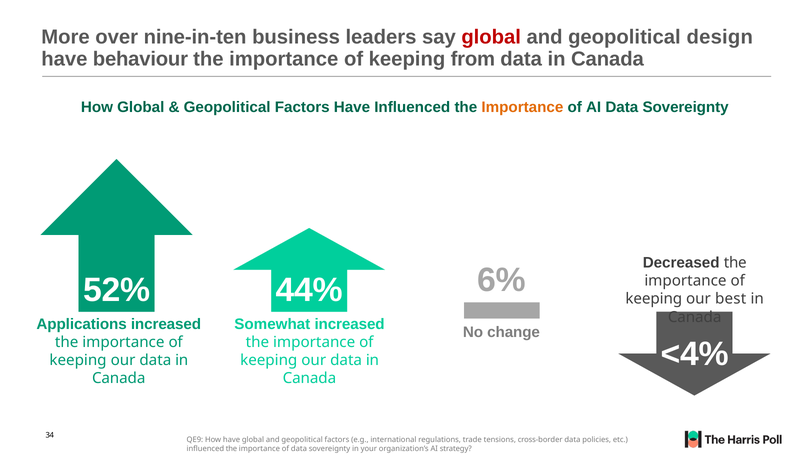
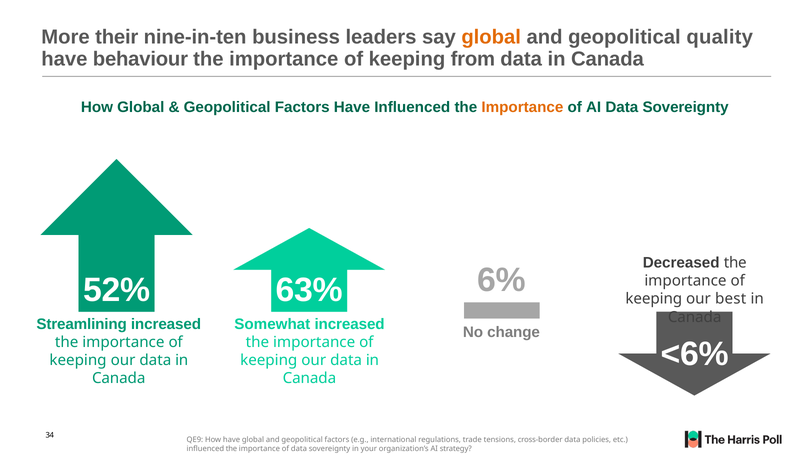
over: over -> their (117, 37)
global colour: red -> orange (491, 37)
design: design -> quality (720, 37)
44%: 44% -> 63% (309, 290)
Applications: Applications -> Streamlining (82, 325)
<4%: <4% -> <6% (695, 354)
